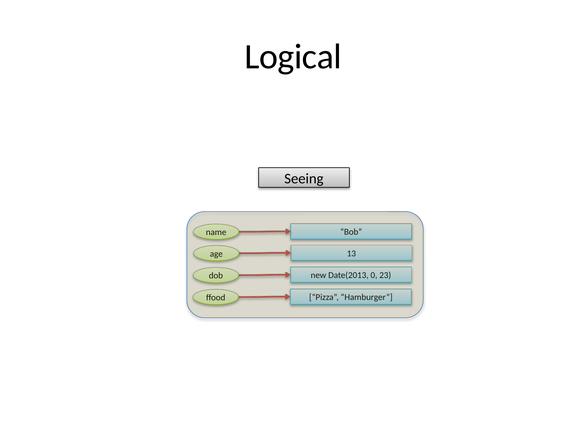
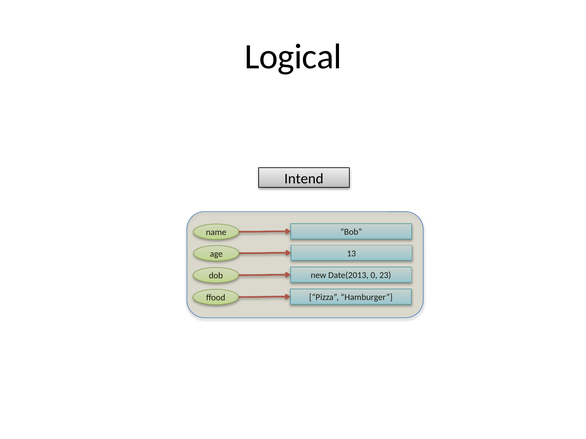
Seeing: Seeing -> Intend (304, 179)
